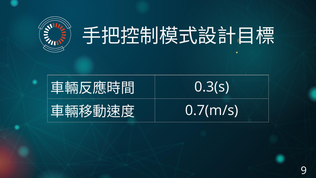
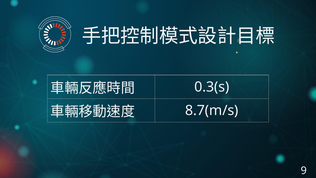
0.7(m/s: 0.7(m/s -> 8.7(m/s (212, 110)
